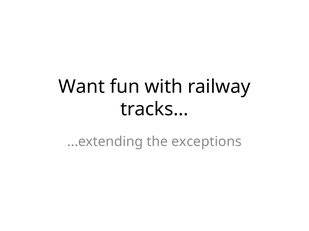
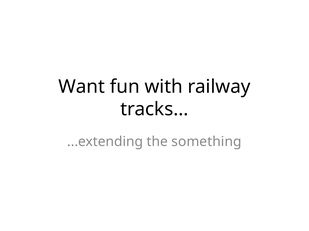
exceptions: exceptions -> something (207, 142)
